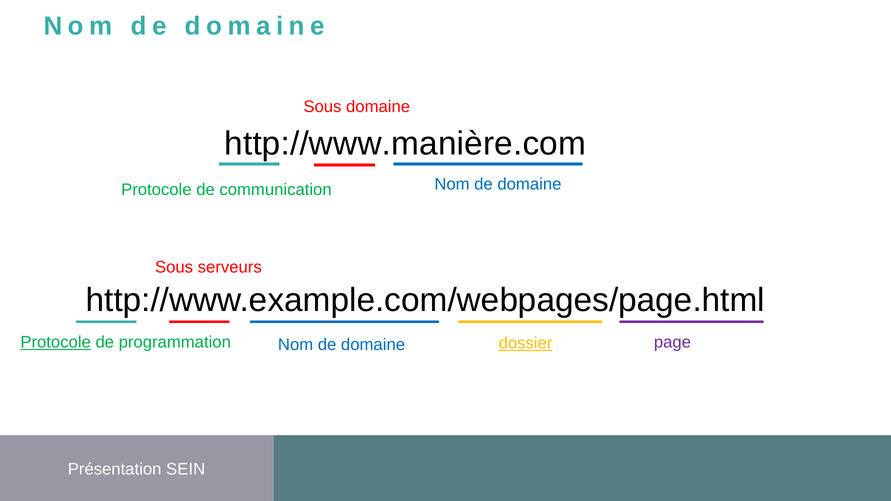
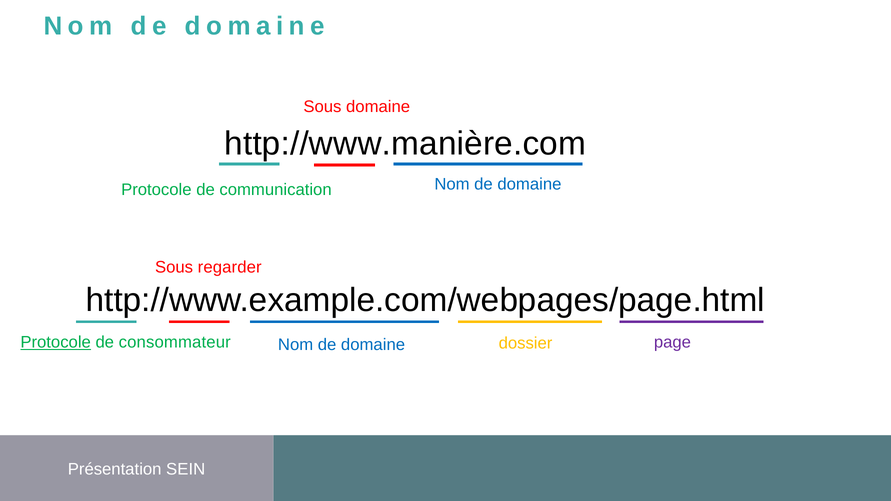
serveurs: serveurs -> regarder (230, 267)
programmation: programmation -> consommateur (175, 342)
dossier underline: present -> none (526, 344)
